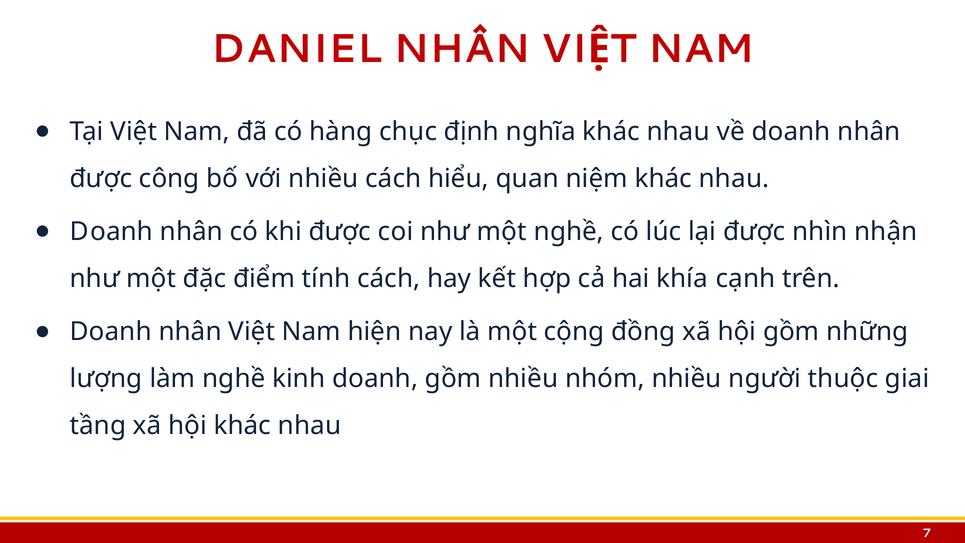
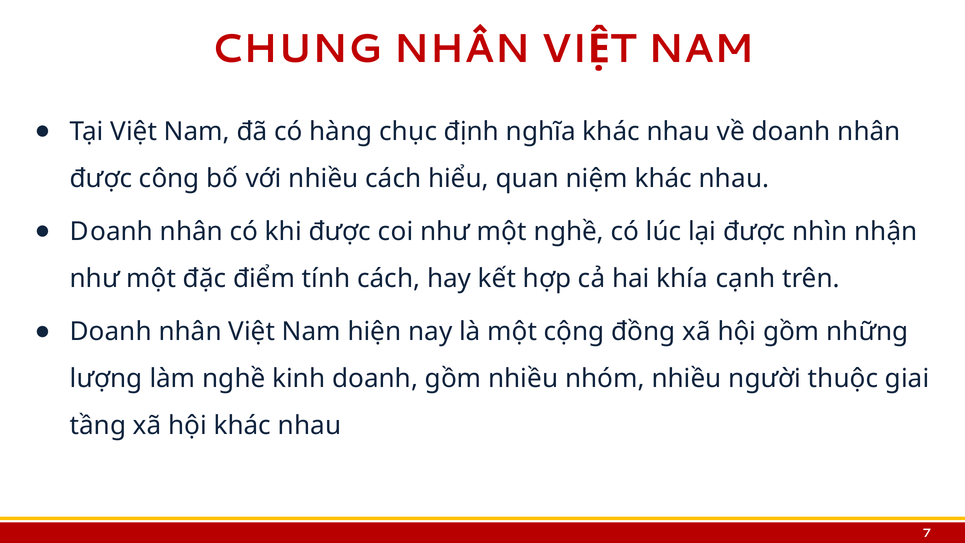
DANIEL: DANIEL -> CHUNG (297, 49)
